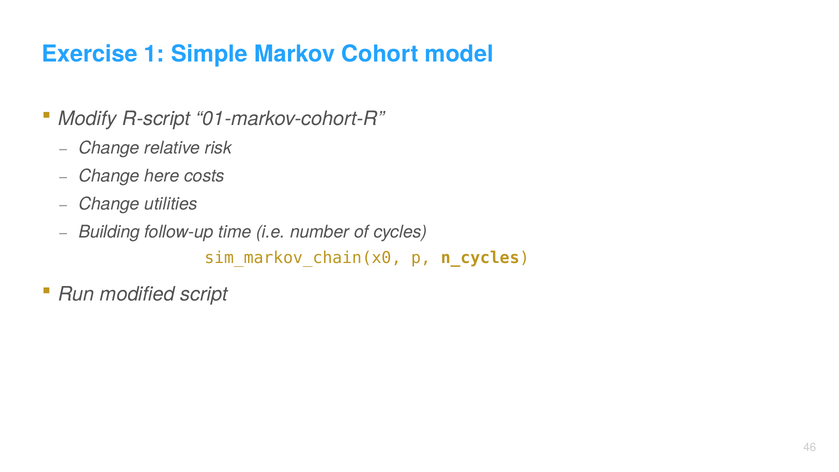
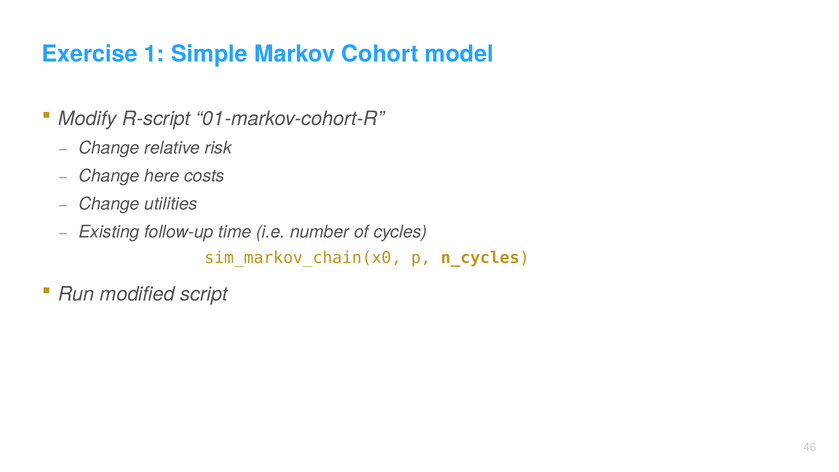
Building: Building -> Existing (109, 232)
